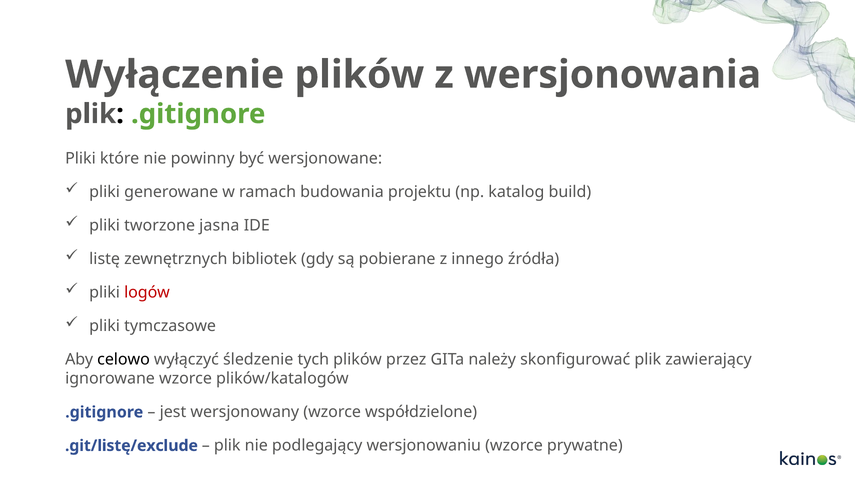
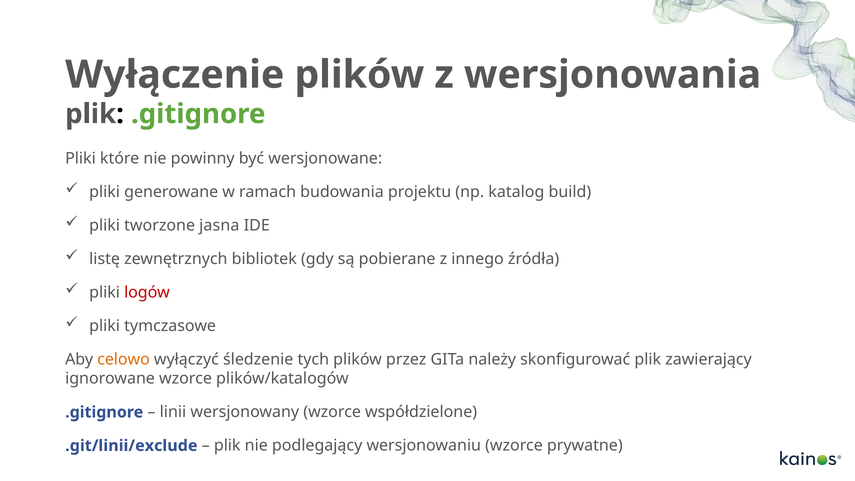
celowo colour: black -> orange (124, 359)
jest: jest -> linii (173, 412)
.git/listę/exclude: .git/listę/exclude -> .git/linii/exclude (131, 446)
